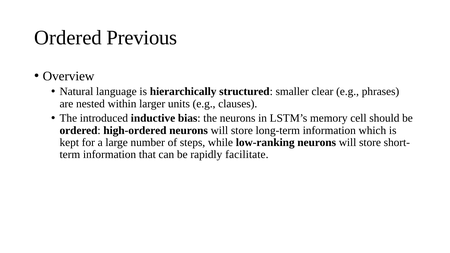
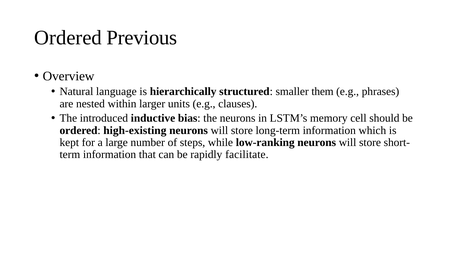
clear: clear -> them (322, 92)
high-ordered: high-ordered -> high-existing (135, 130)
